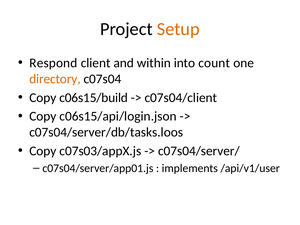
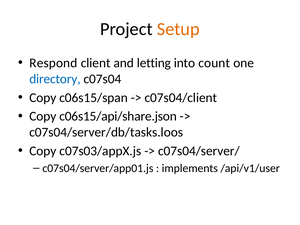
within: within -> letting (154, 63)
directory colour: orange -> blue (55, 79)
c06s15/build: c06s15/build -> c06s15/span (94, 98)
c06s15/api/login.json: c06s15/api/login.json -> c06s15/api/share.json (118, 116)
